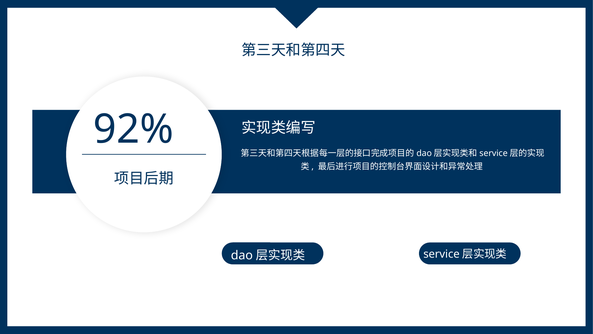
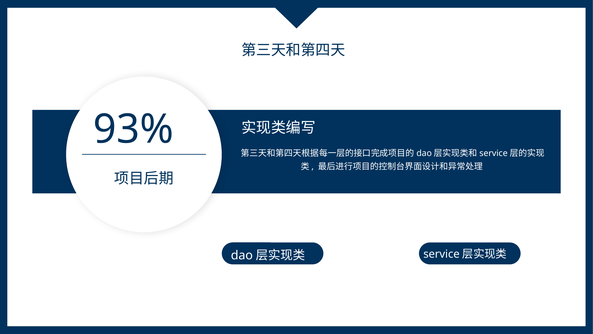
92%: 92% -> 93% (133, 129)
